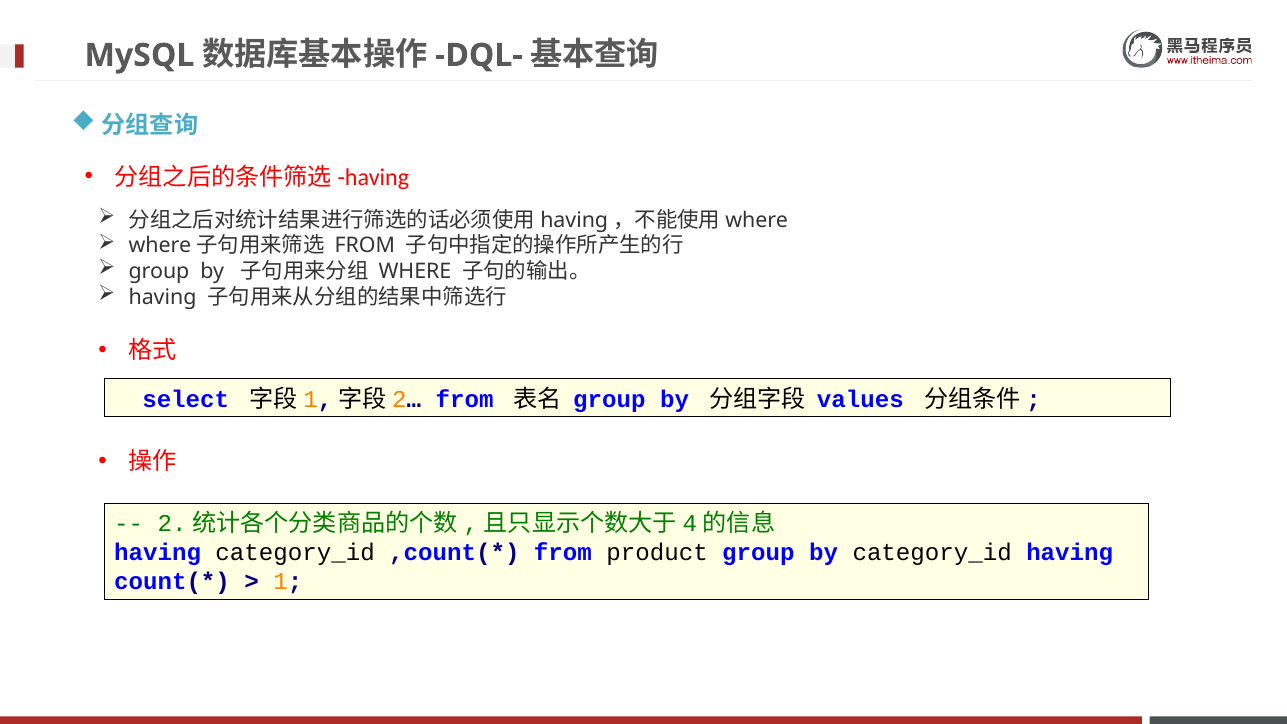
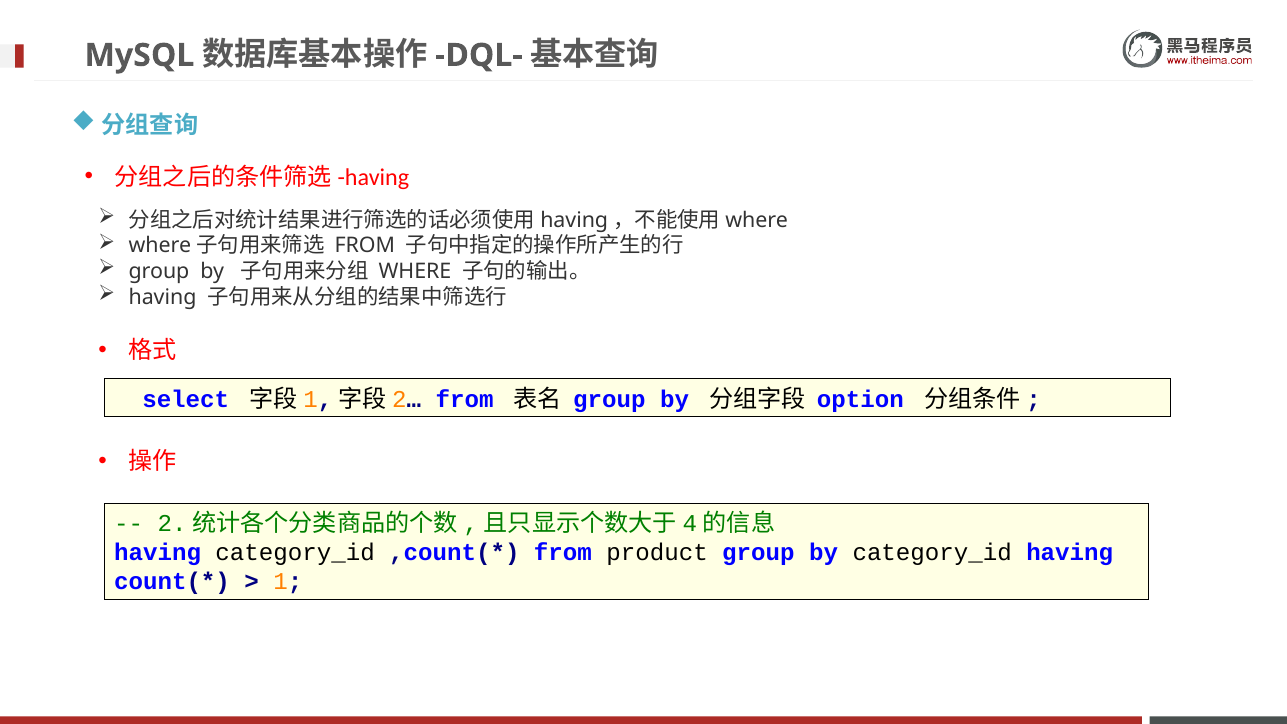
values: values -> option (860, 399)
